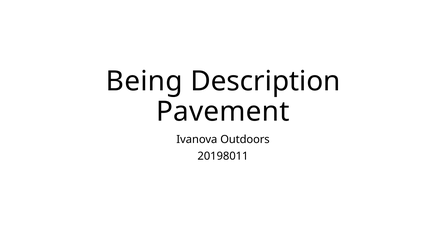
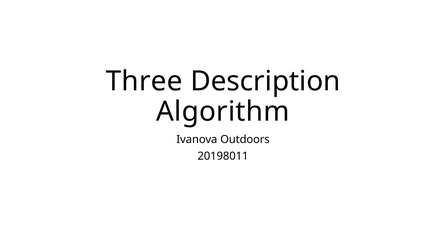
Being: Being -> Three (144, 81)
Pavement: Pavement -> Algorithm (223, 111)
